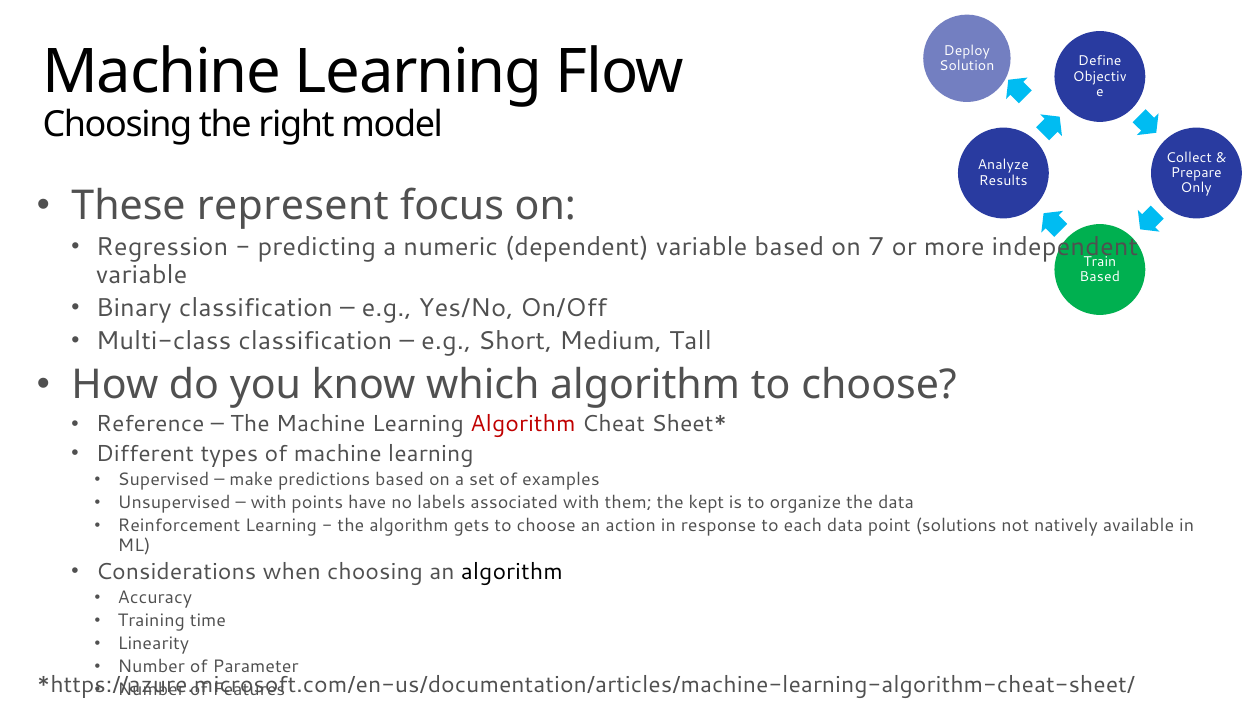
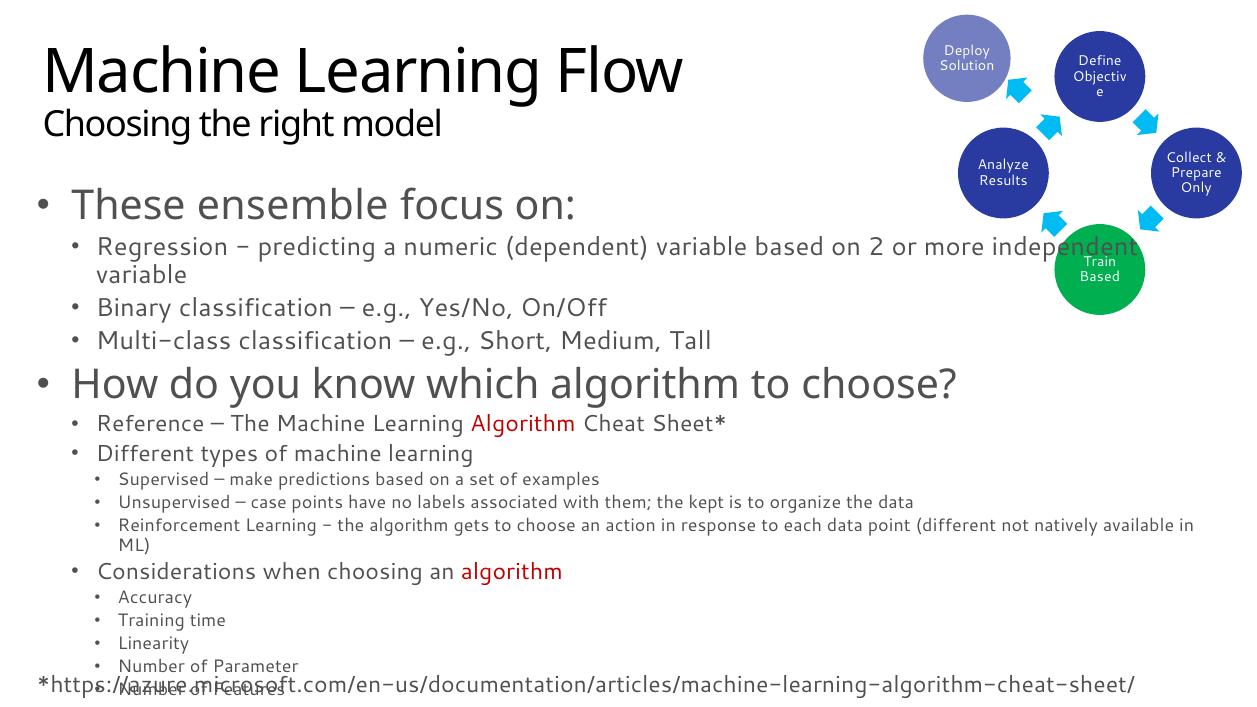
represent: represent -> ensemble (293, 206)
7: 7 -> 2 (876, 247)
with: with -> case (269, 503)
point solutions: solutions -> different (956, 526)
algorithm colour: black -> red (512, 572)
